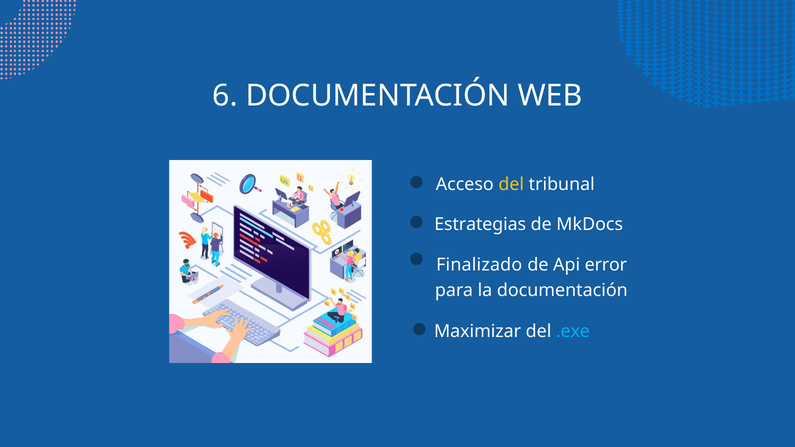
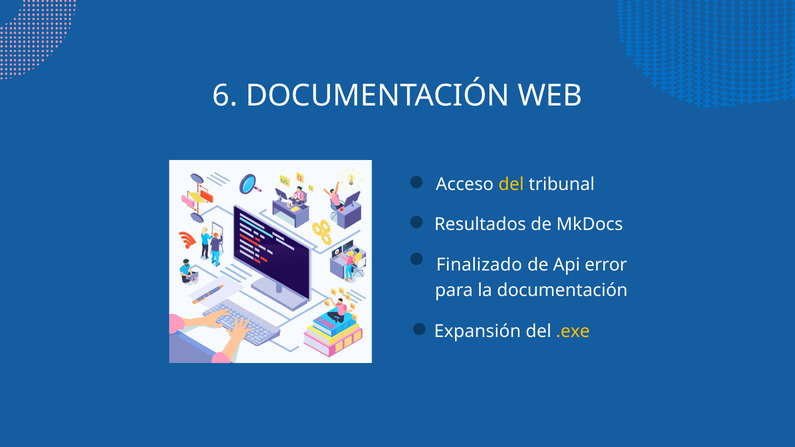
Estrategias: Estrategias -> Resultados (480, 224)
Maximizar: Maximizar -> Expansión (478, 332)
.exe colour: light blue -> yellow (573, 332)
